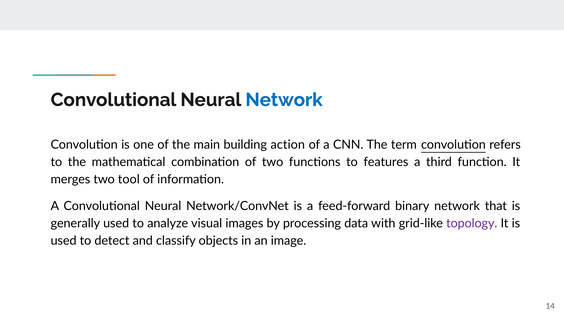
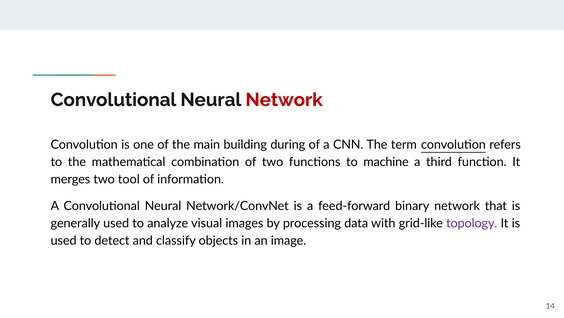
Network colour: blue -> red (284, 100)
action: action -> during (288, 144)
features: features -> machine (386, 162)
